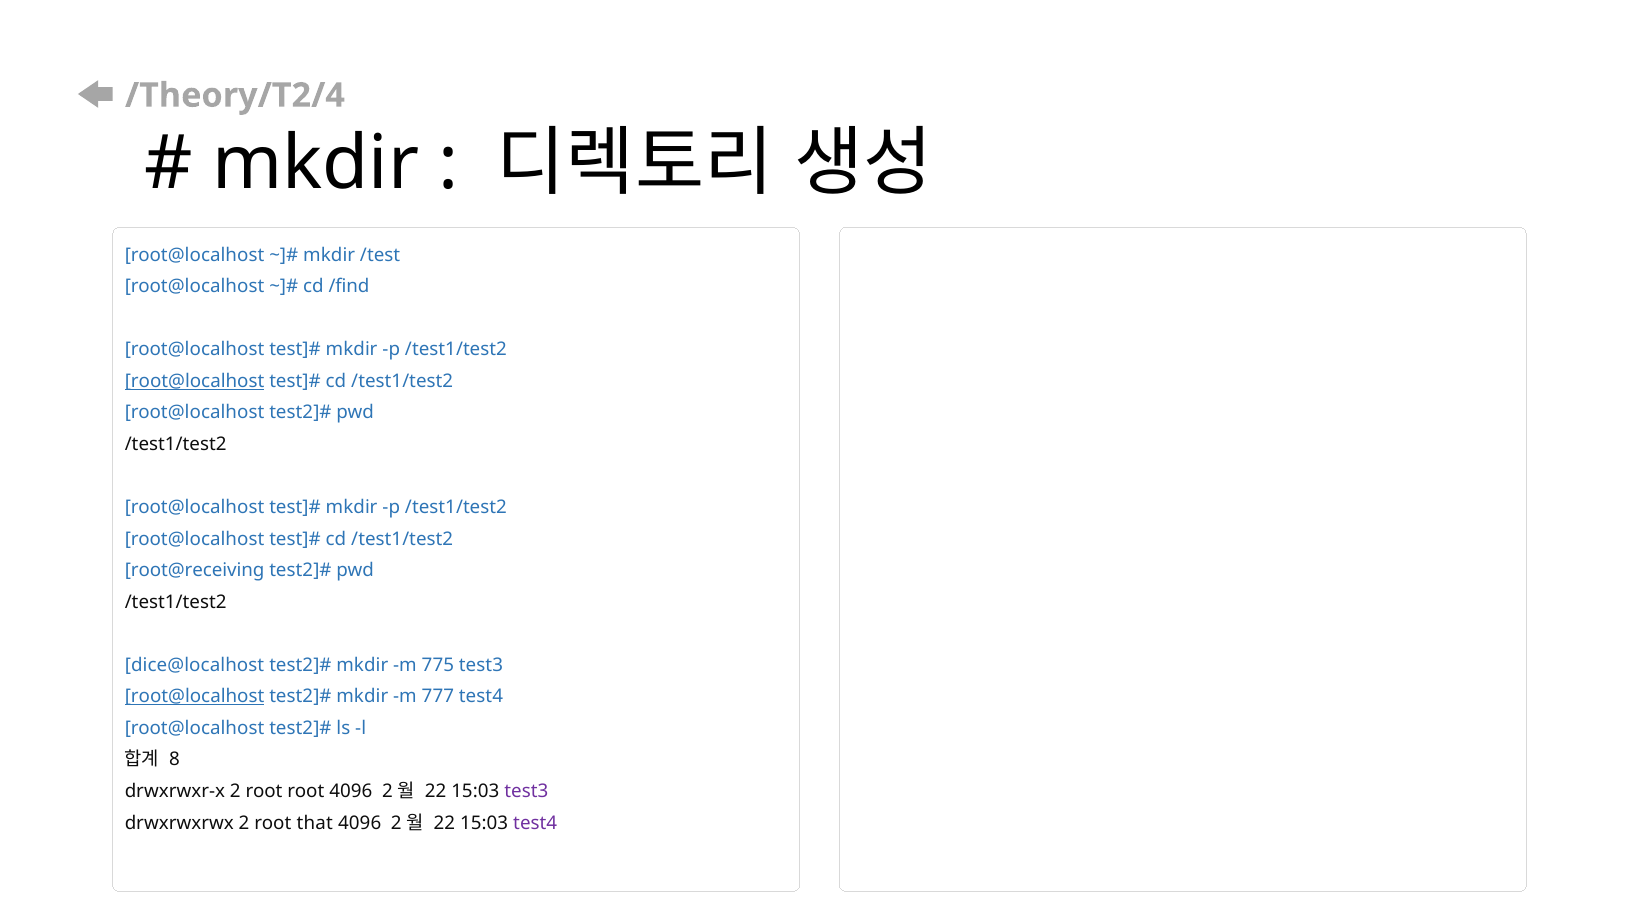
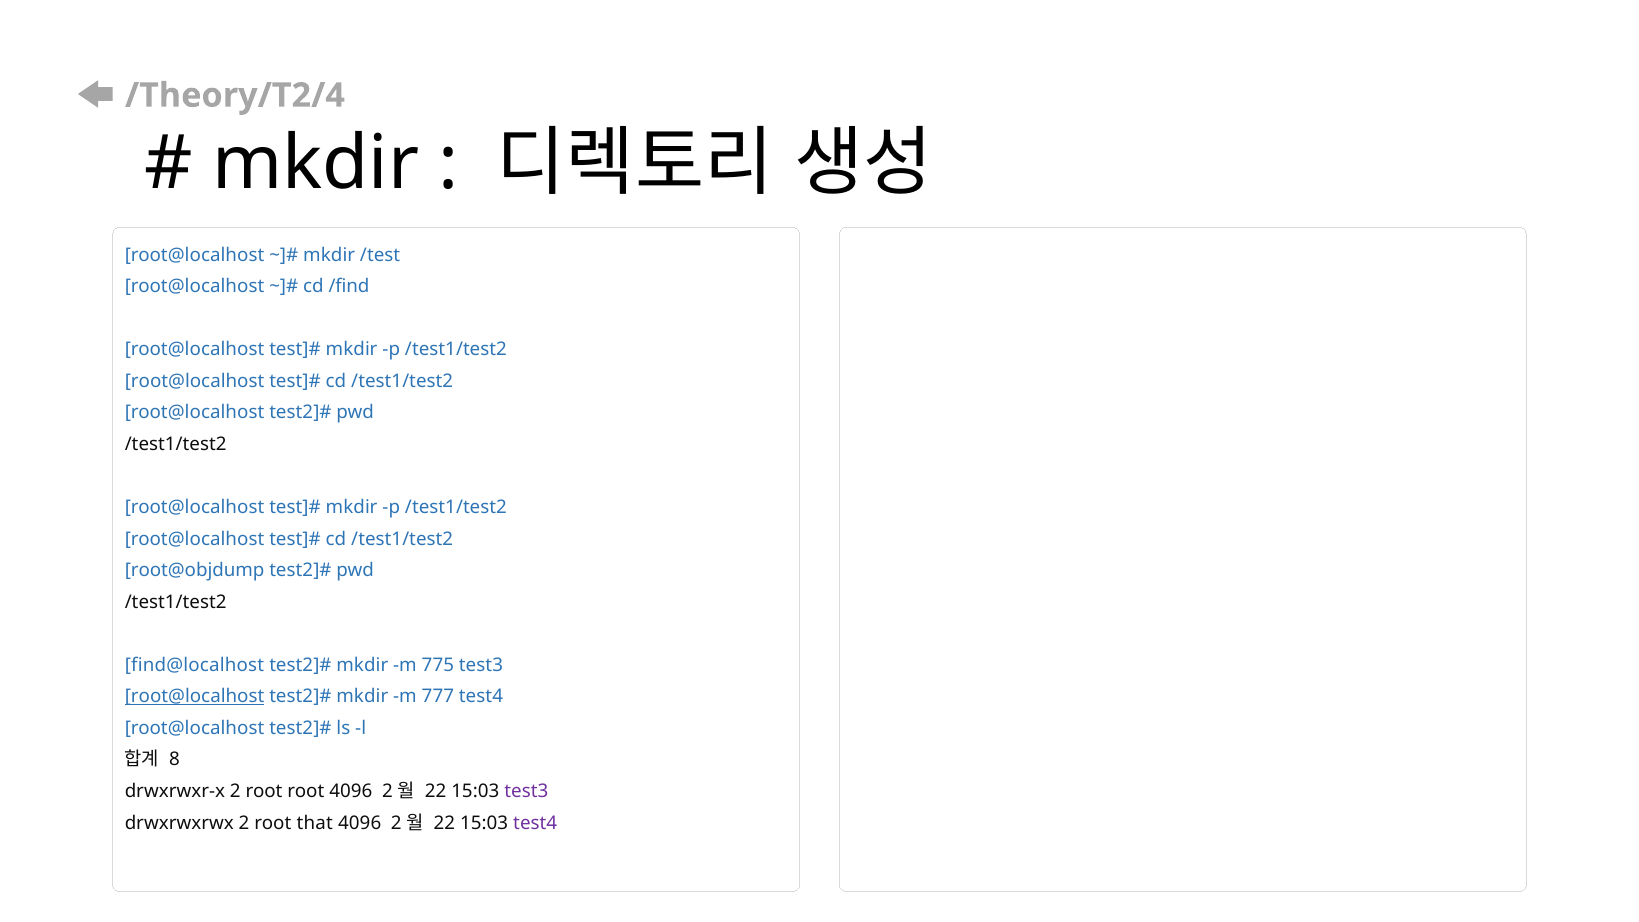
root@localhost underline: present -> none (195, 381)
root@receiving: root@receiving -> root@objdump (195, 570)
dice@localhost: dice@localhost -> find@localhost (194, 665)
